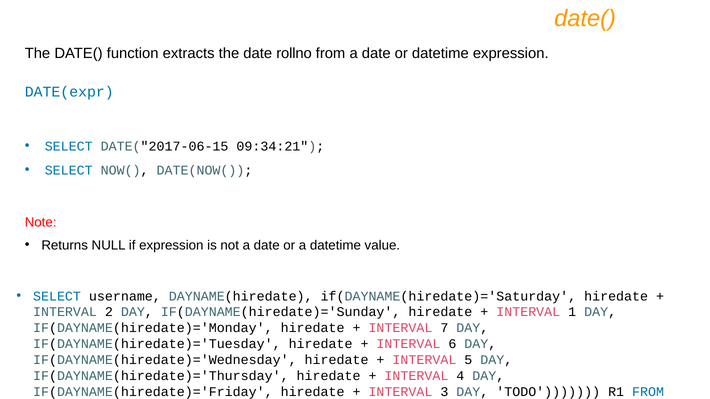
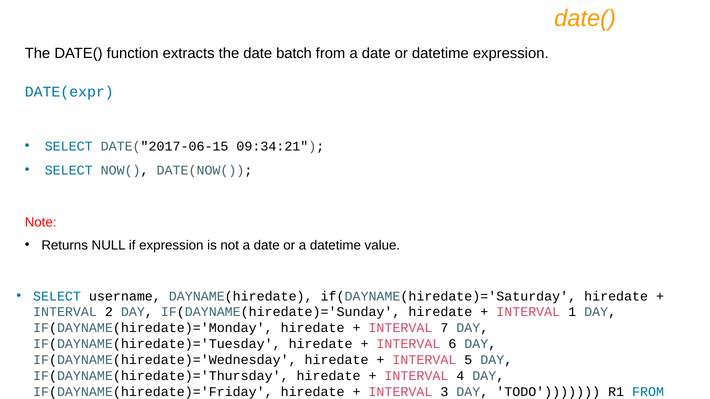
rollno: rollno -> batch (294, 53)
